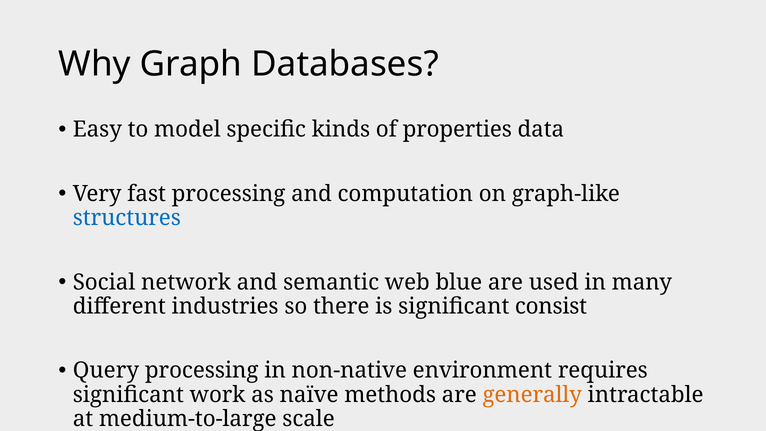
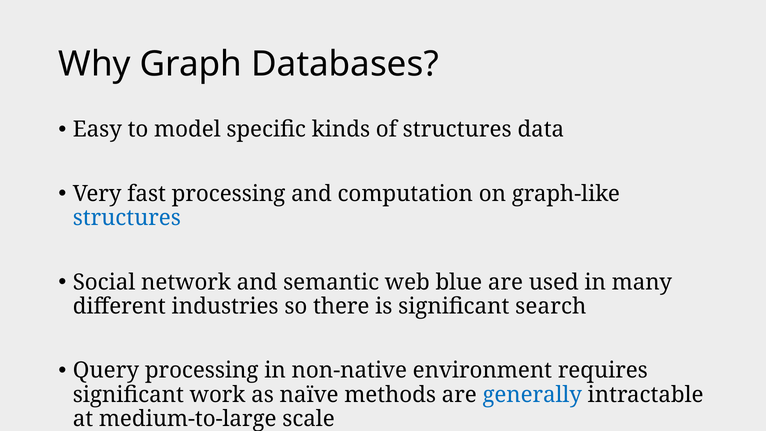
of properties: properties -> structures (457, 130)
consist: consist -> search (551, 306)
generally colour: orange -> blue (532, 395)
